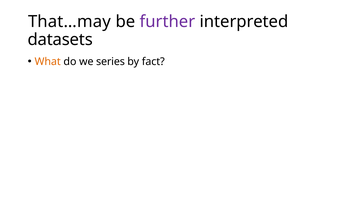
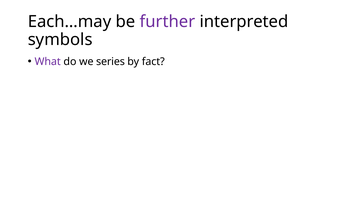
That…may: That…may -> Each…may (70, 22)
datasets: datasets -> symbols (60, 40)
What colour: orange -> purple (48, 62)
